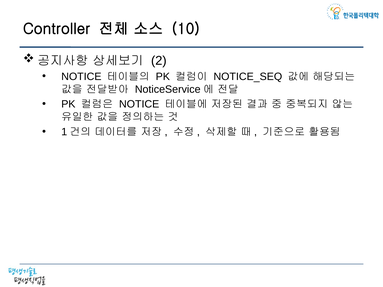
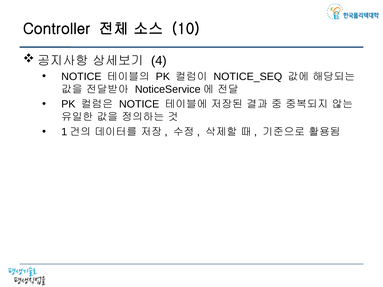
2: 2 -> 4 (159, 61)
